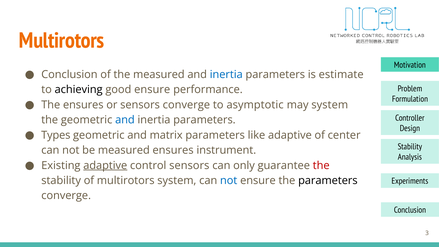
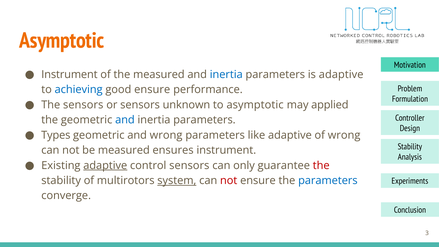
Multirotors: Multirotors -> Asymptotic (62, 40)
Conclusion: Conclusion -> Instrument (69, 75)
is estimate: estimate -> adaptive (341, 75)
achieving colour: black -> blue (79, 90)
The ensures: ensures -> sensors (83, 105)
sensors converge: converge -> unknown (186, 105)
may system: system -> applied (330, 105)
and matrix: matrix -> wrong (166, 135)
of center: center -> wrong (344, 135)
system underline: none -> present (177, 180)
not colour: blue -> red (229, 180)
parameters colour: black -> blue (328, 180)
